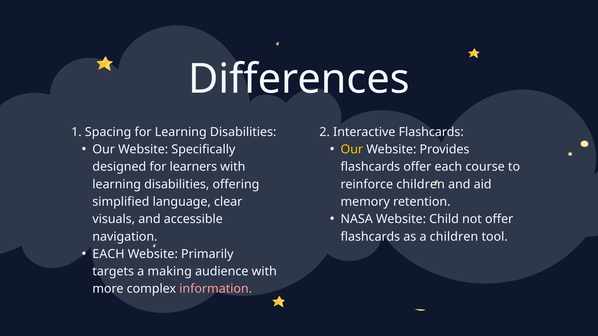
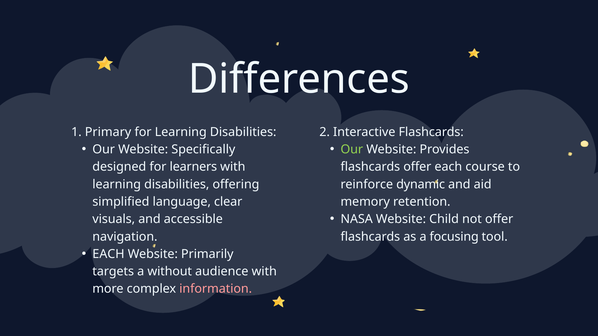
Spacing: Spacing -> Primary (108, 132)
Our colour: yellow -> light green (352, 150)
reinforce children: children -> dynamic (421, 185)
a children: children -> focusing (454, 237)
making: making -> without (170, 272)
